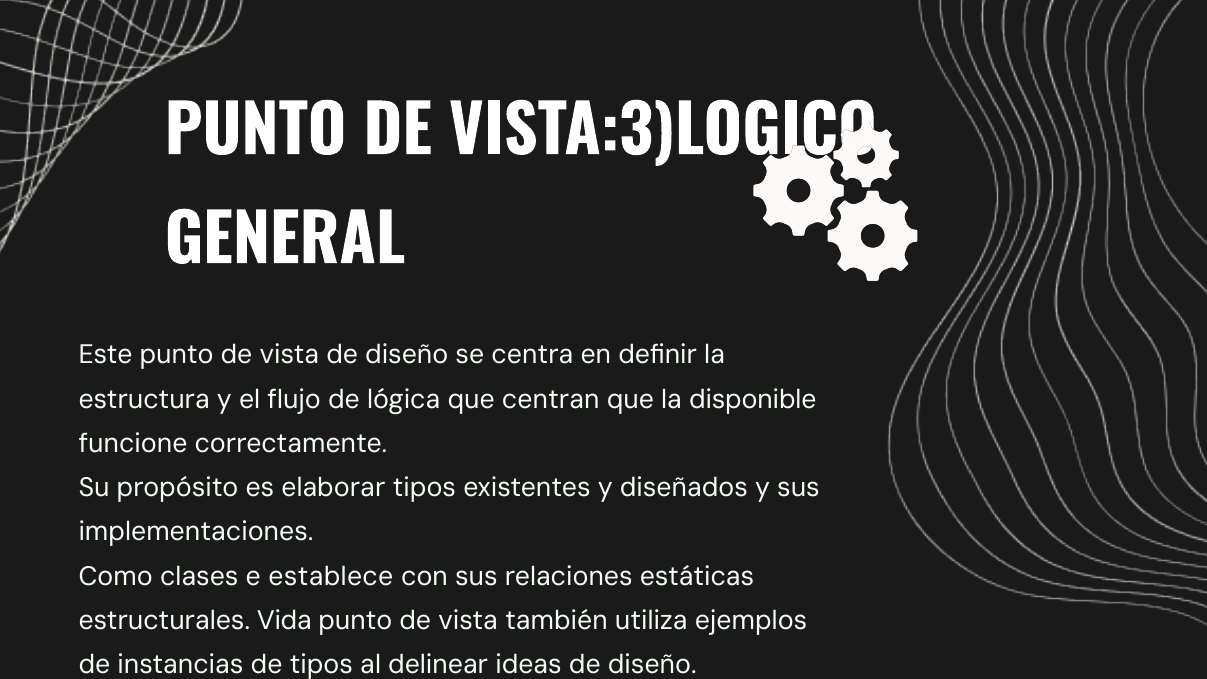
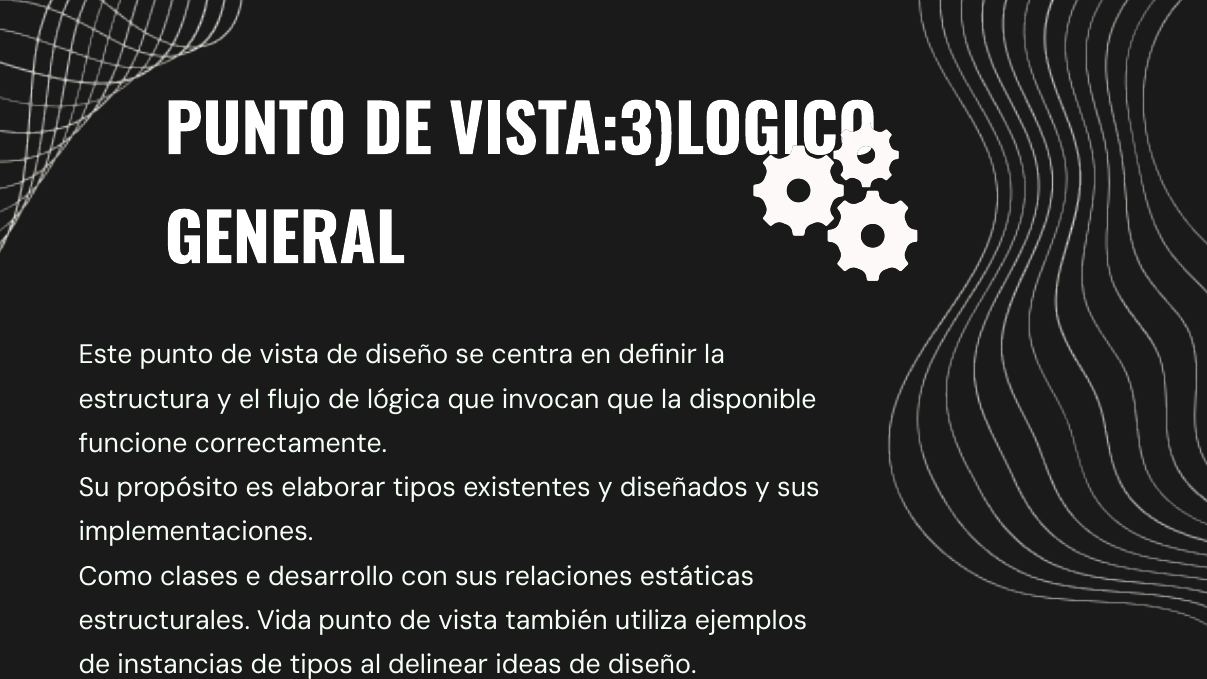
centran: centran -> invocan (551, 399)
establece: establece -> desarrollo (331, 576)
